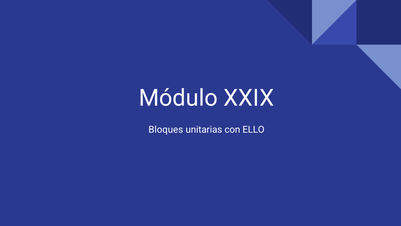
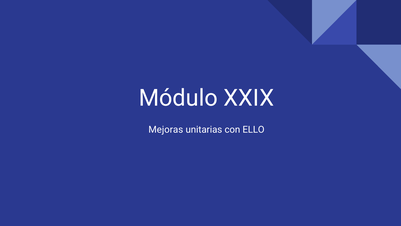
Bloques: Bloques -> Mejoras (166, 129)
